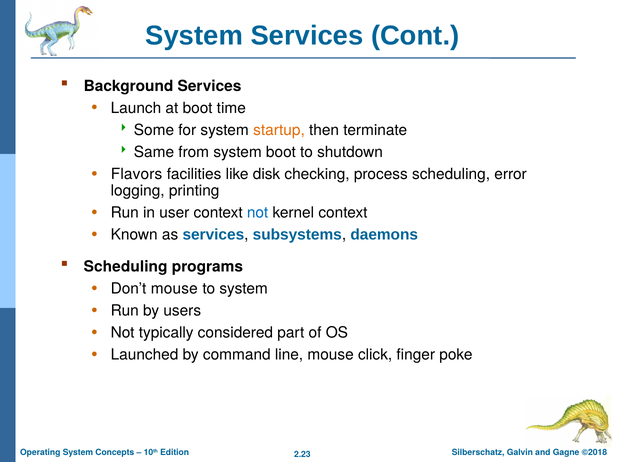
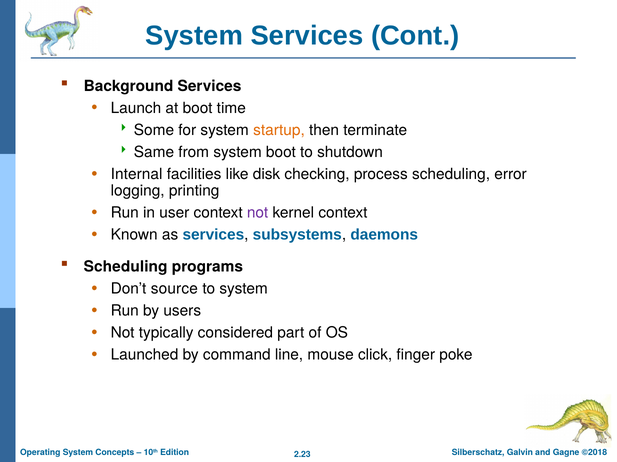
Flavors: Flavors -> Internal (137, 174)
not colour: blue -> purple (258, 213)
Don’t mouse: mouse -> source (174, 289)
